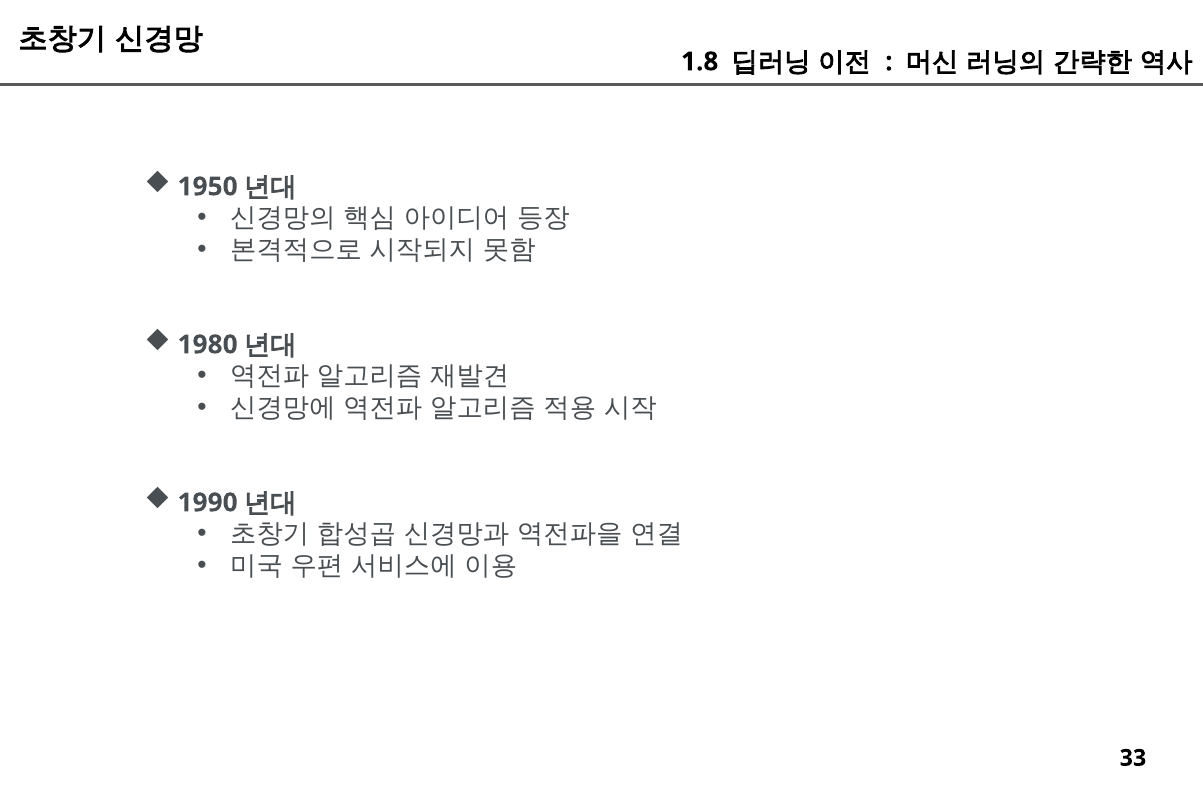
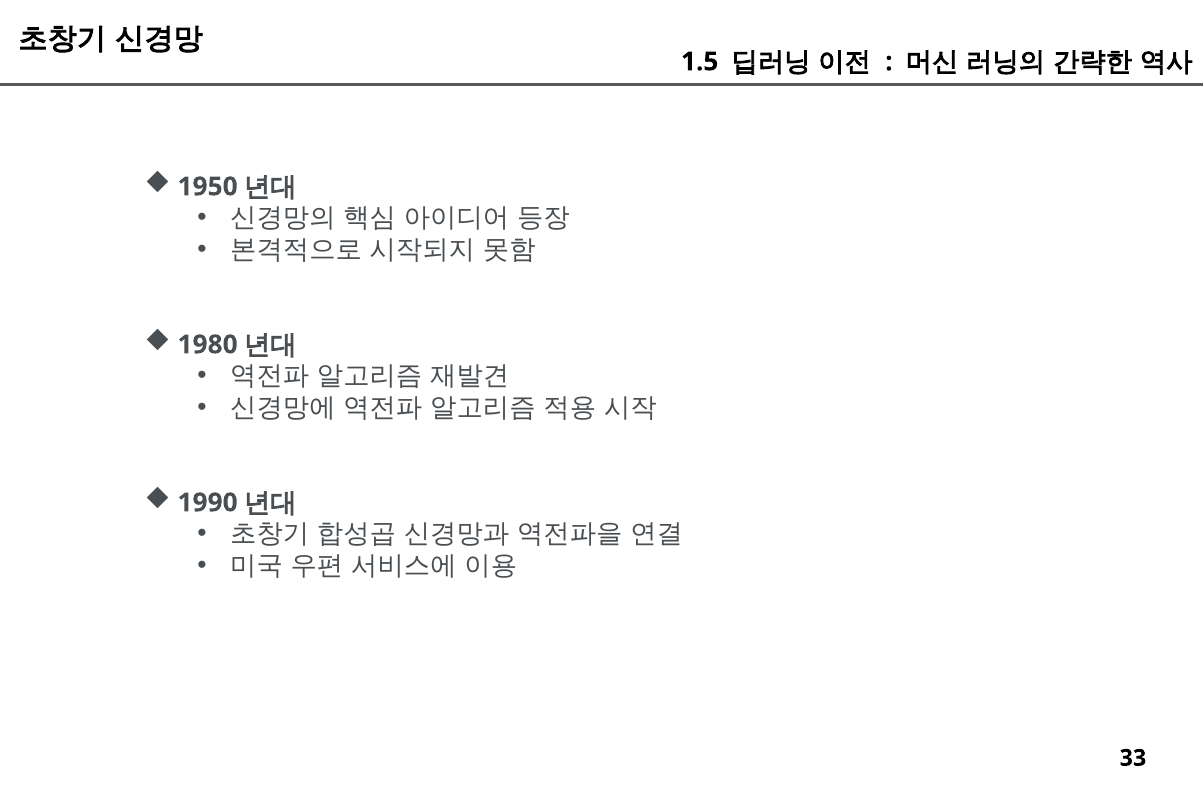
1.8: 1.8 -> 1.5 (700, 62)
